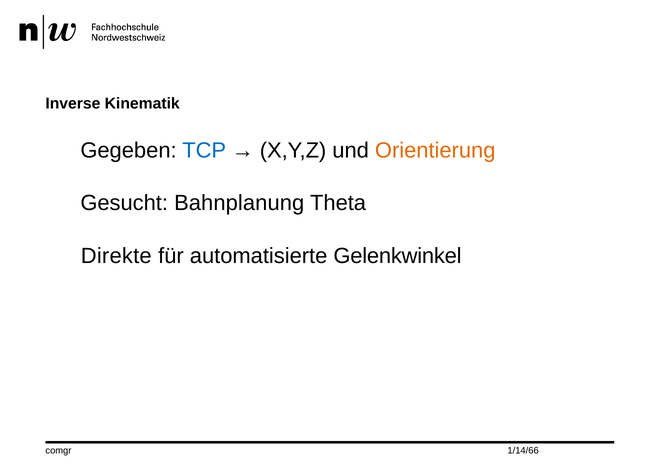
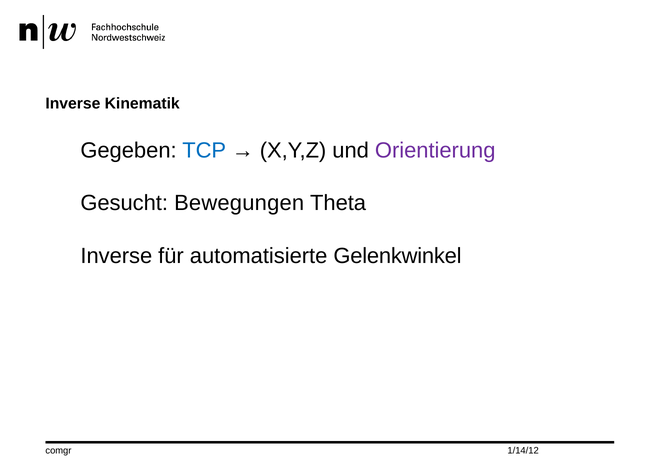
Orientierung colour: orange -> purple (435, 150)
Bahnplanung: Bahnplanung -> Bewegungen (239, 203)
Direkte: Direkte -> Inverse (116, 256)
1/14/66: 1/14/66 -> 1/14/12 (523, 450)
